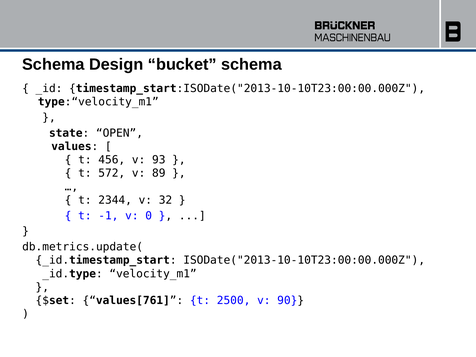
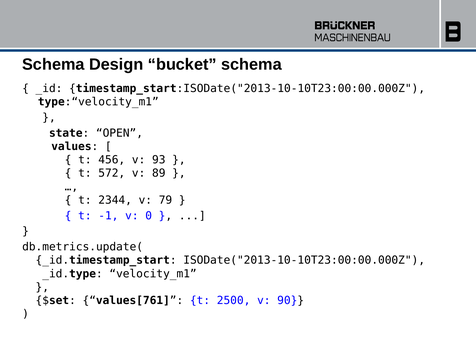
32: 32 -> 79 (165, 200)
